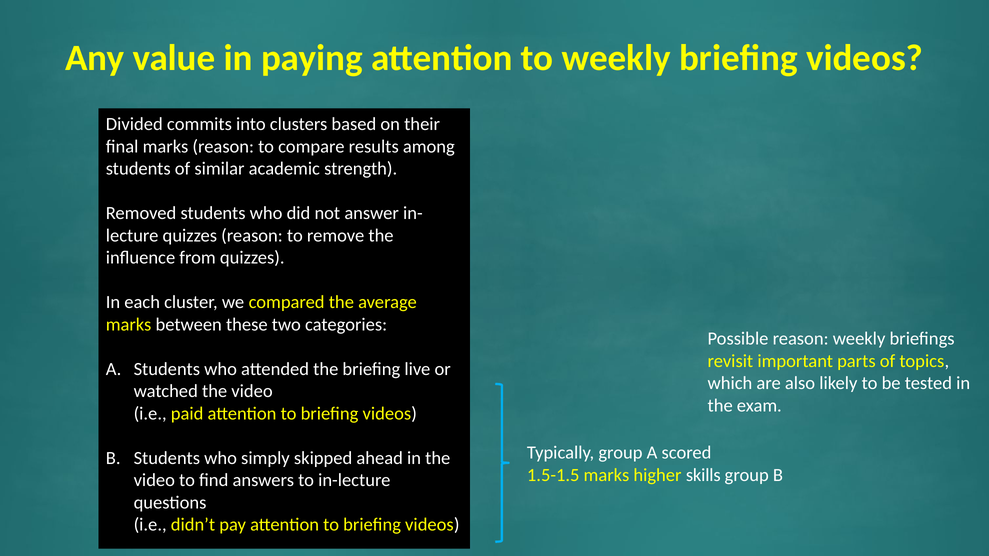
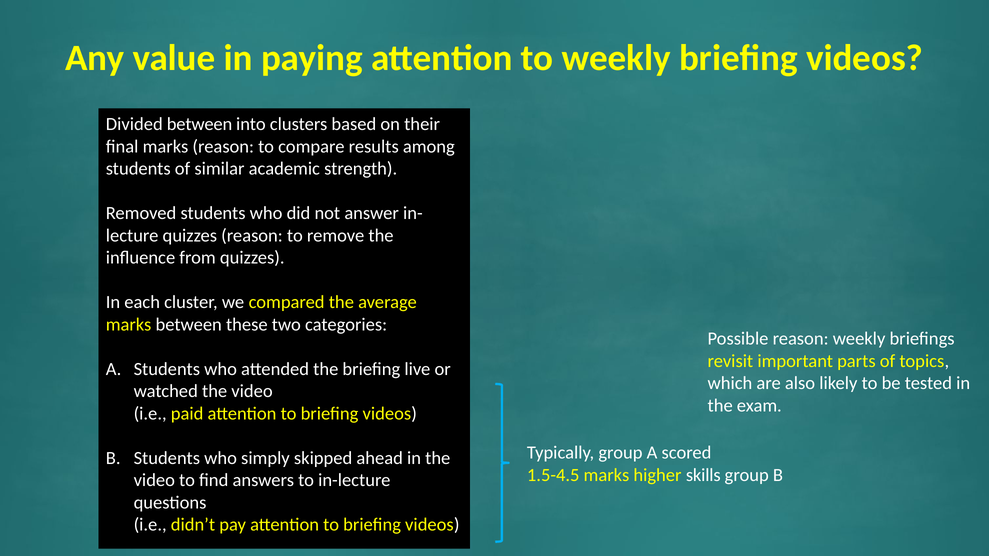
Divided commits: commits -> between (200, 124)
1.5-1.5: 1.5-1.5 -> 1.5-4.5 (553, 475)
